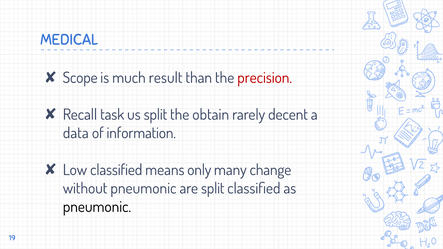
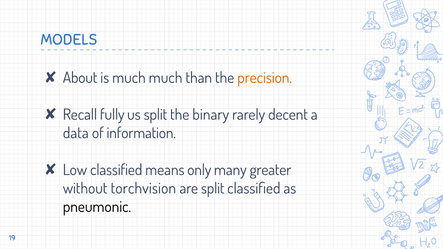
MEDICAL: MEDICAL -> MODELS (69, 40)
Scope: Scope -> About (80, 78)
much result: result -> much (166, 78)
precision colour: red -> orange (265, 78)
task: task -> fully (112, 115)
obtain: obtain -> binary (211, 115)
change: change -> greater (270, 170)
without pneumonic: pneumonic -> torchvision (143, 189)
